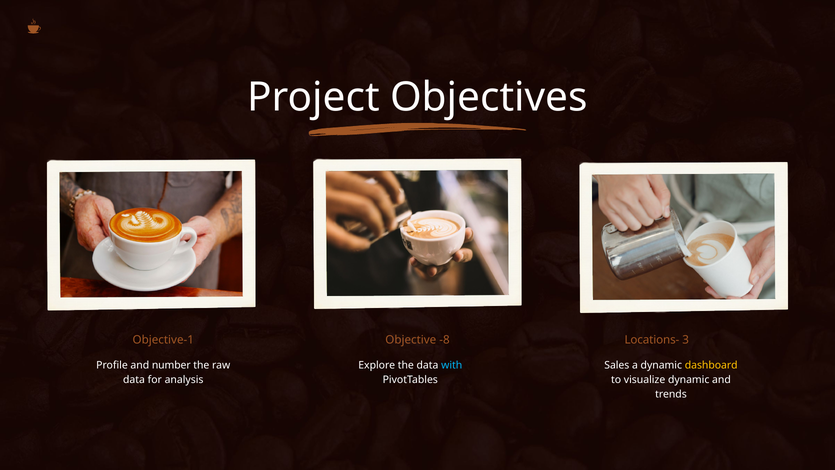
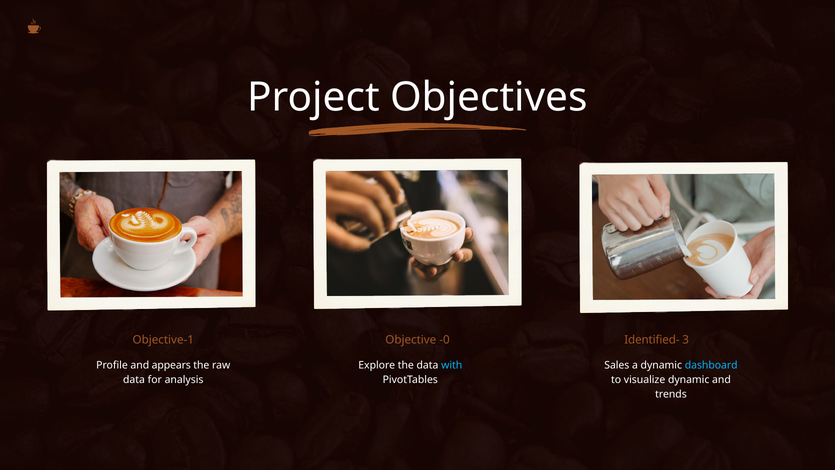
-8: -8 -> -0 (445, 340)
Locations-: Locations- -> Identified- (652, 340)
number: number -> appears (171, 365)
dashboard colour: yellow -> light blue (711, 365)
